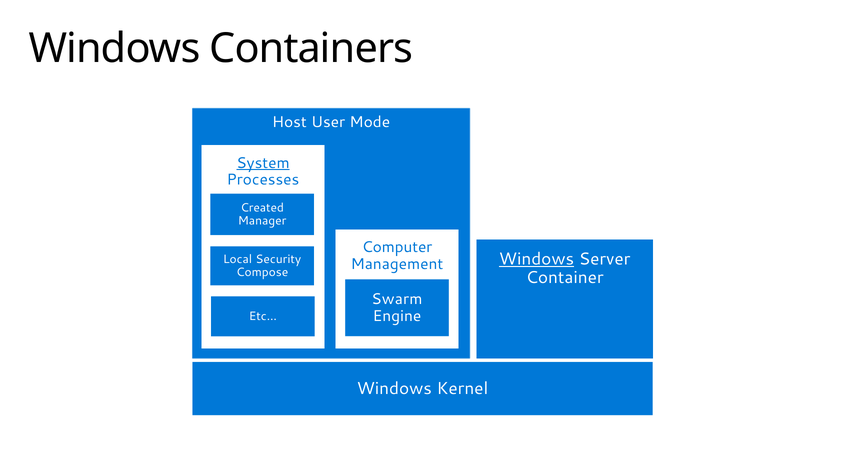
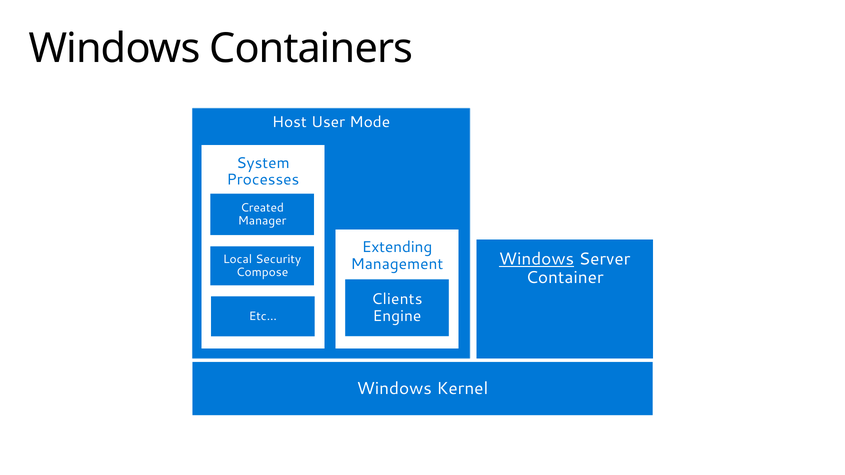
System underline: present -> none (263, 163)
Computer: Computer -> Extending (397, 247)
Swarm: Swarm -> Clients (397, 300)
